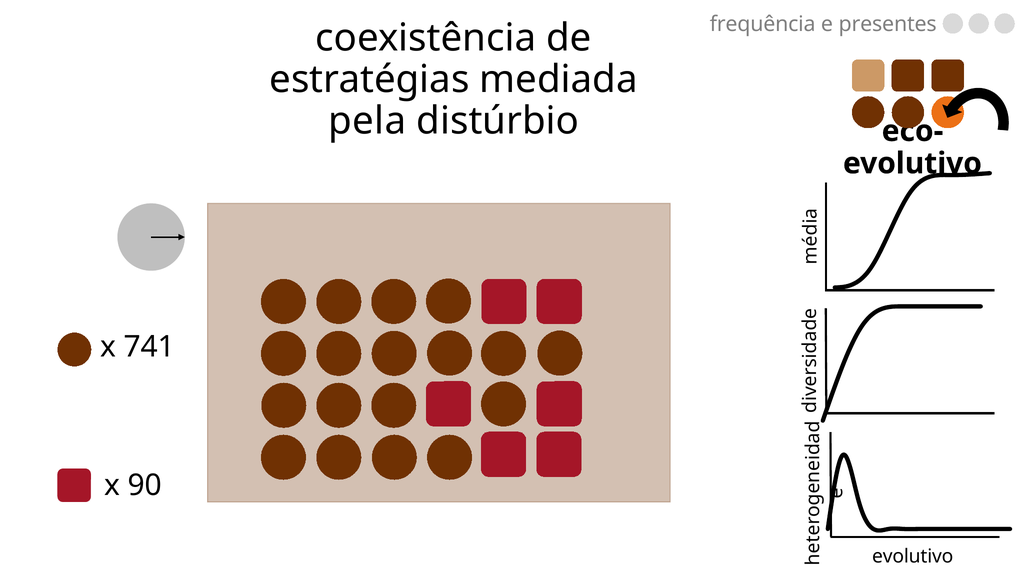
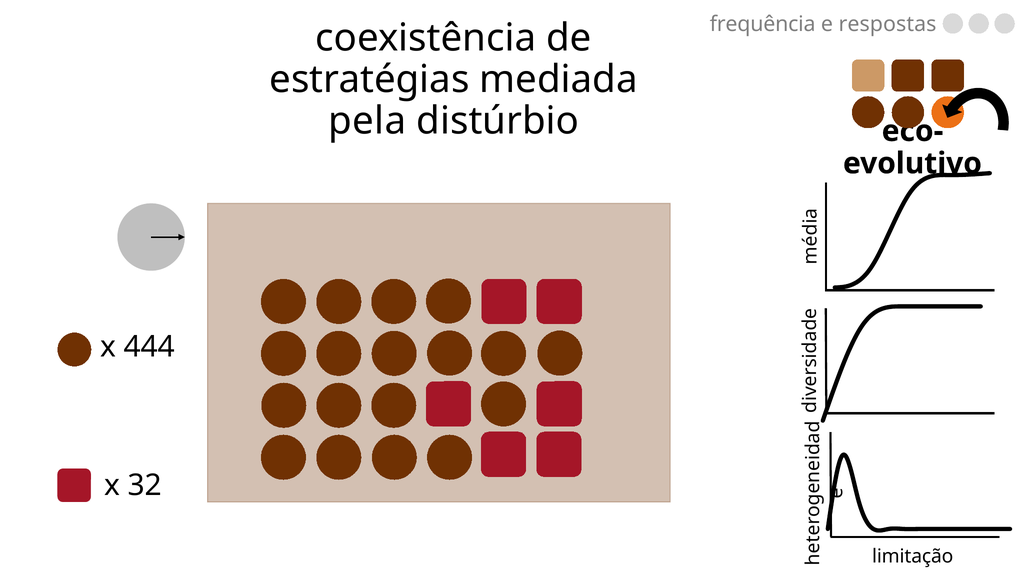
presentes: presentes -> respostas (888, 24)
741: 741 -> 444 (149, 347)
90: 90 -> 32 (145, 485)
evolutivo: evolutivo -> limitação (913, 556)
